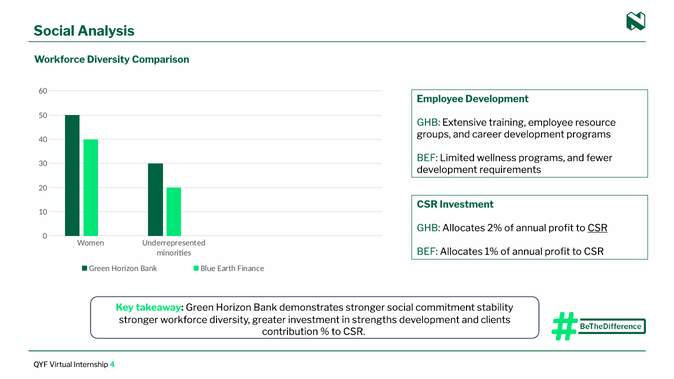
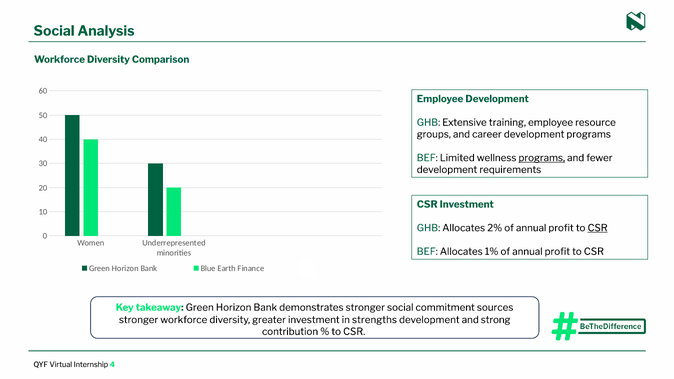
programs underline: none -> present (542, 158)
stability: stability -> sources (495, 308)
clients: clients -> strong (496, 320)
